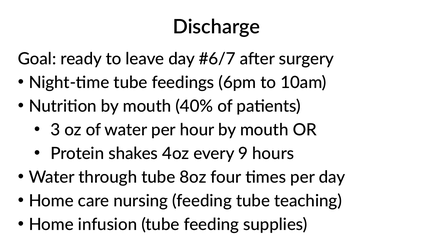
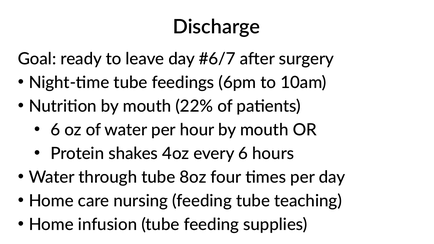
40%: 40% -> 22% (194, 106)
3: 3 -> 6 (55, 130)
every 9: 9 -> 6 (243, 154)
